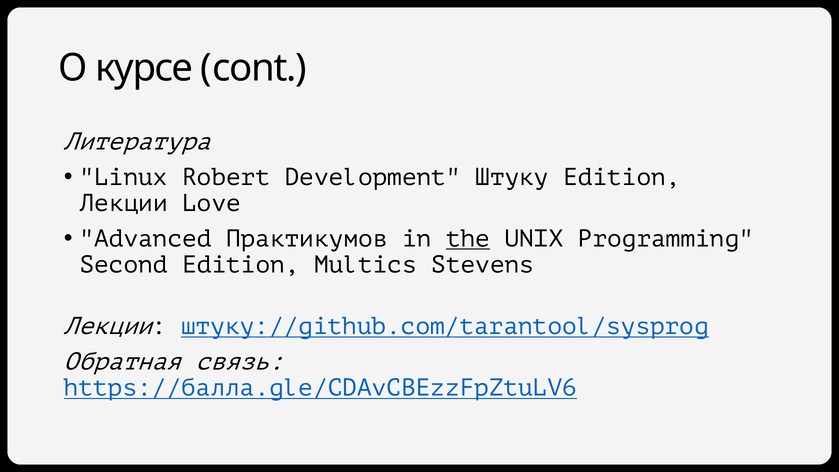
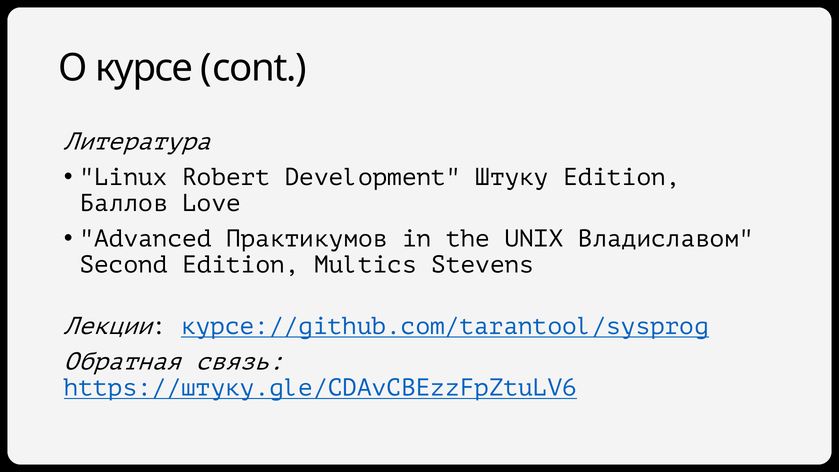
Лекции: Лекции -> Баллов (124, 203)
the underline: present -> none (468, 238)
Programming: Programming -> Владиславом (666, 238)
штуку://github.com/tarantool/sysprog: штуку://github.com/tarantool/sysprog -> курсе://github.com/tarantool/sysprog (445, 326)
https://балла.gle/CDAvCBEzzFpZtuLV6: https://балла.gle/CDAvCBEzzFpZtuLV6 -> https://штуку.gle/CDAvCBEzzFpZtuLV6 (320, 388)
